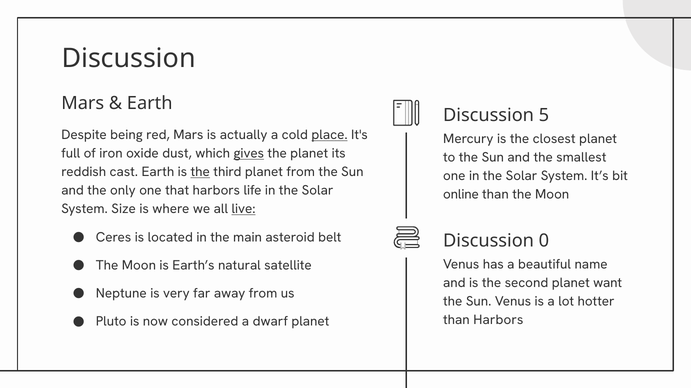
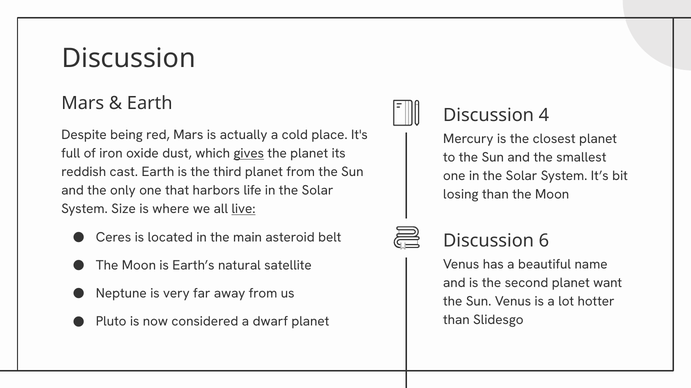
5: 5 -> 4 (544, 115)
place underline: present -> none (330, 135)
the underline: present -> none (200, 172)
online: online -> losing (461, 195)
0: 0 -> 6 (544, 241)
than Harbors: Harbors -> Slidesgo (498, 320)
